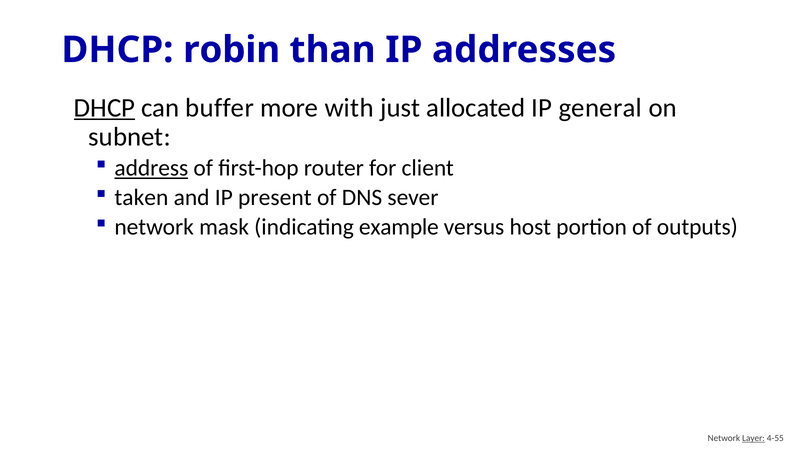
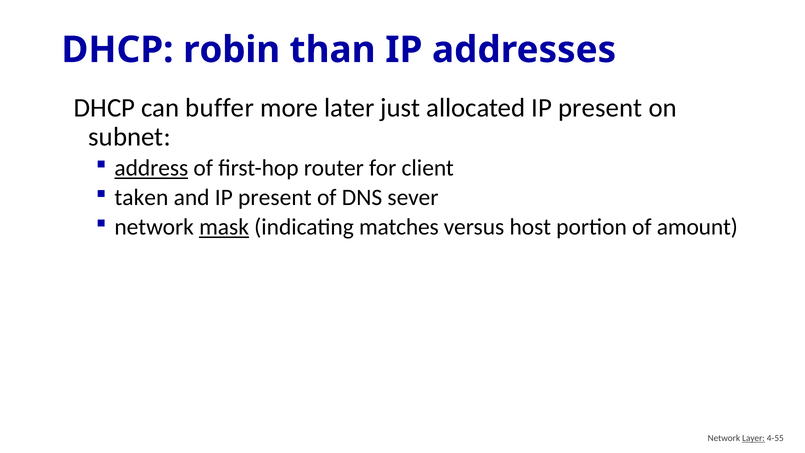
DHCP underline: present -> none (104, 108)
with: with -> later (349, 108)
allocated IP general: general -> present (600, 108)
mask underline: none -> present (224, 227)
example: example -> matches (399, 227)
outputs: outputs -> amount (697, 227)
